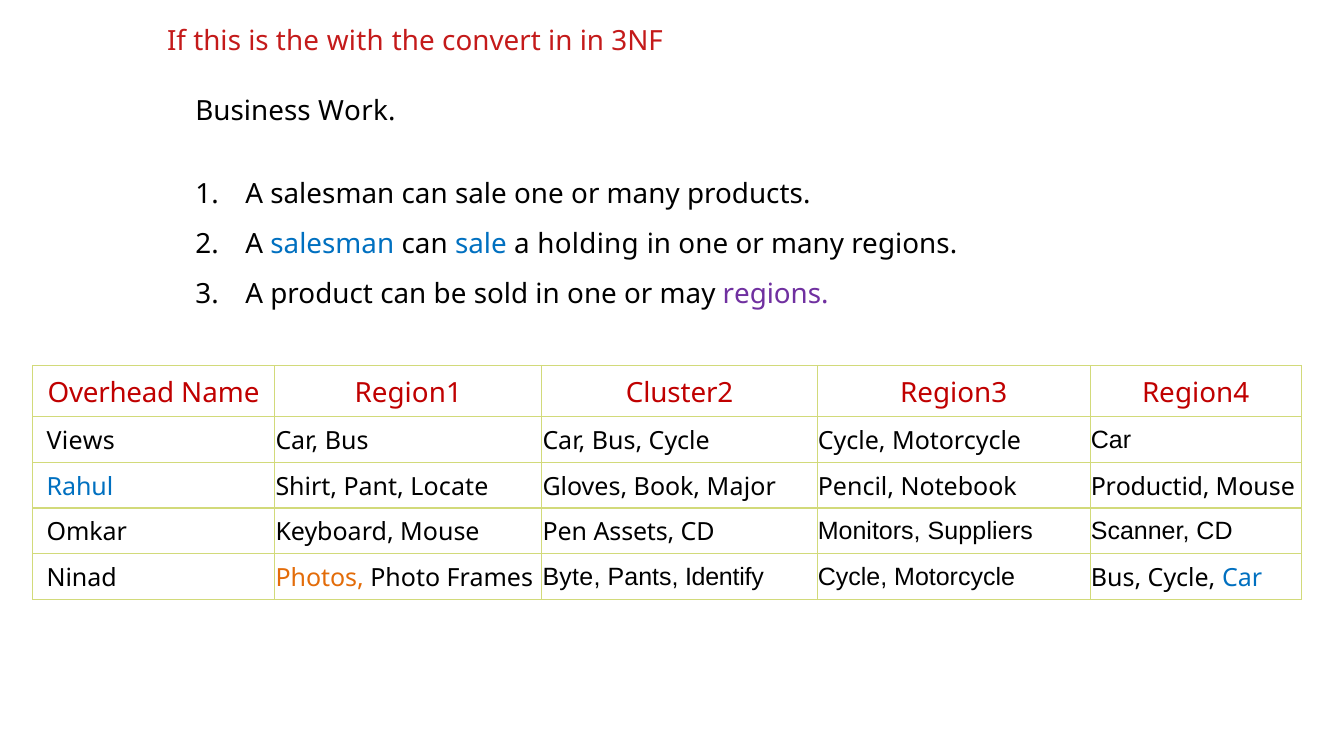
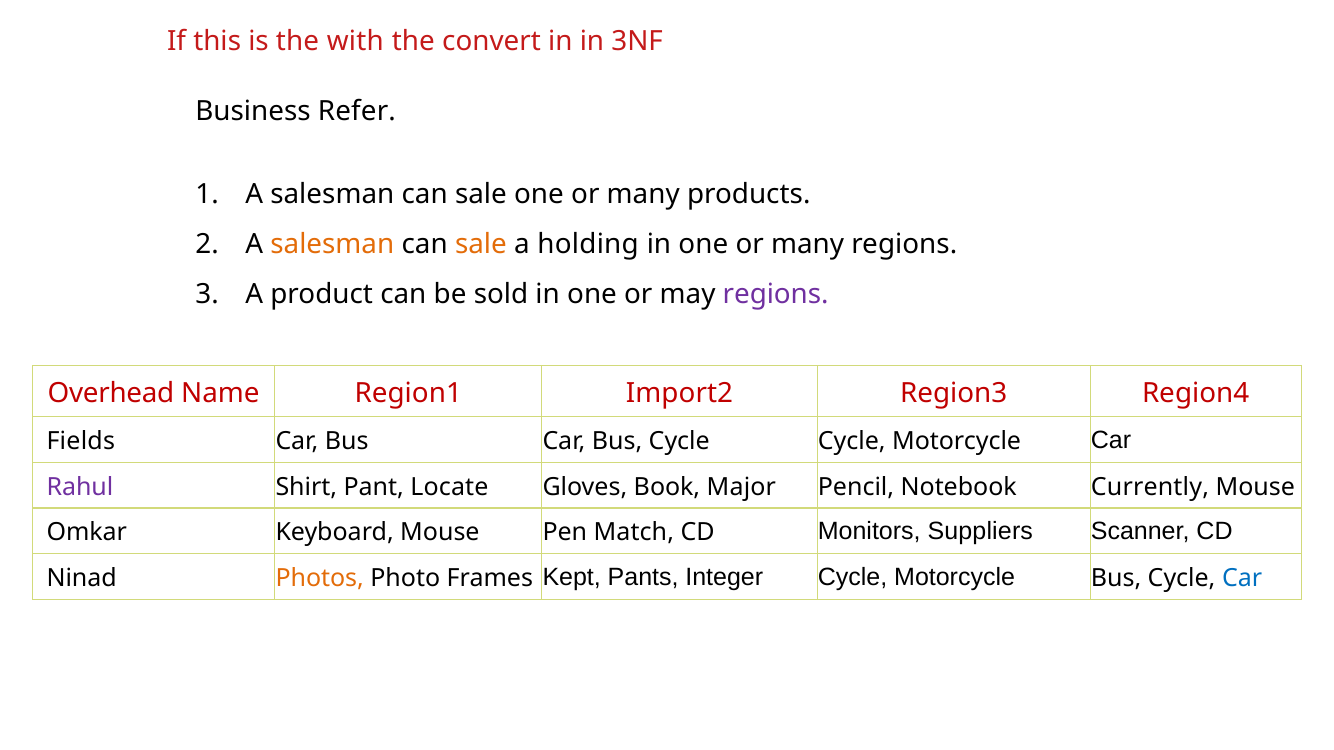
Work: Work -> Refer (357, 111)
salesman colour: blue -> orange (332, 245)
sale colour: blue -> orange (481, 245)
Cluster2: Cluster2 -> Import2 (680, 394)
Views: Views -> Fields (81, 441)
Rahul colour: blue -> purple (80, 487)
Productid: Productid -> Currently (1150, 487)
Assets: Assets -> Match (634, 533)
Byte: Byte -> Kept (572, 578)
Identify: Identify -> Integer (724, 578)
